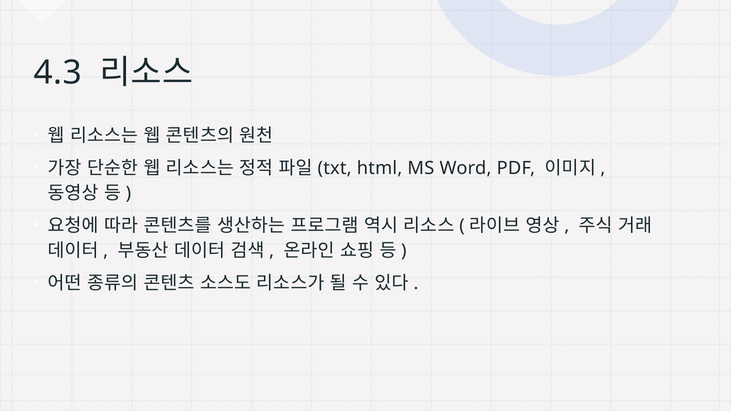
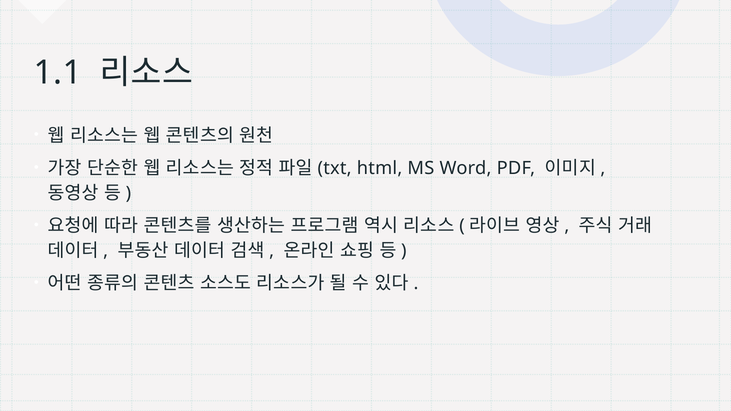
4.3: 4.3 -> 1.1 (58, 73)
